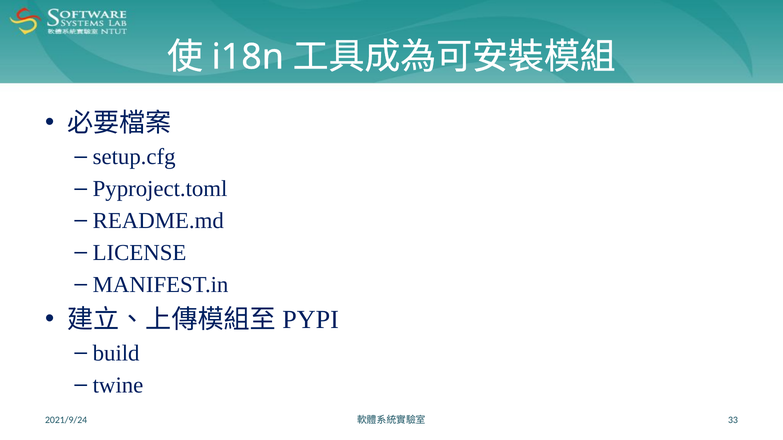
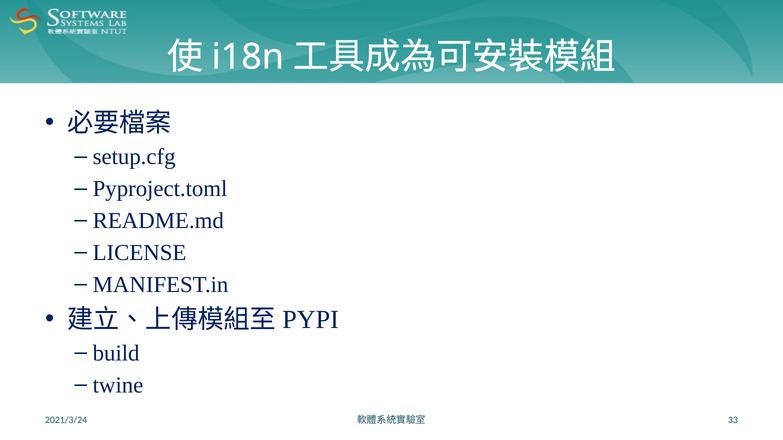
2021/9/24: 2021/9/24 -> 2021/3/24 (66, 421)
